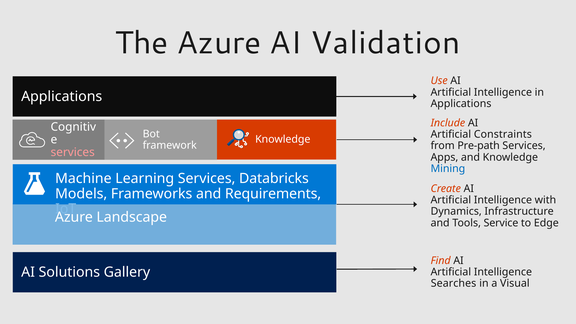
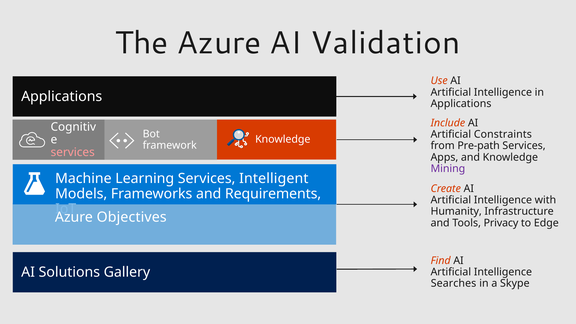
Mining colour: blue -> purple (448, 169)
Databricks: Databricks -> Intelligent (274, 178)
Dynamics: Dynamics -> Humanity (456, 211)
Landscape: Landscape -> Objectives (132, 217)
Service: Service -> Privacy (501, 223)
Visual: Visual -> Skype (515, 283)
